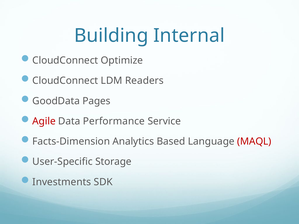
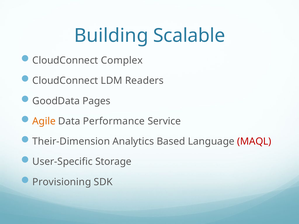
Internal: Internal -> Scalable (189, 36)
Optimize: Optimize -> Complex (122, 61)
Agile colour: red -> orange (44, 121)
Facts-Dimension: Facts-Dimension -> Their-Dimension (71, 142)
Investments: Investments -> Provisioning (62, 182)
